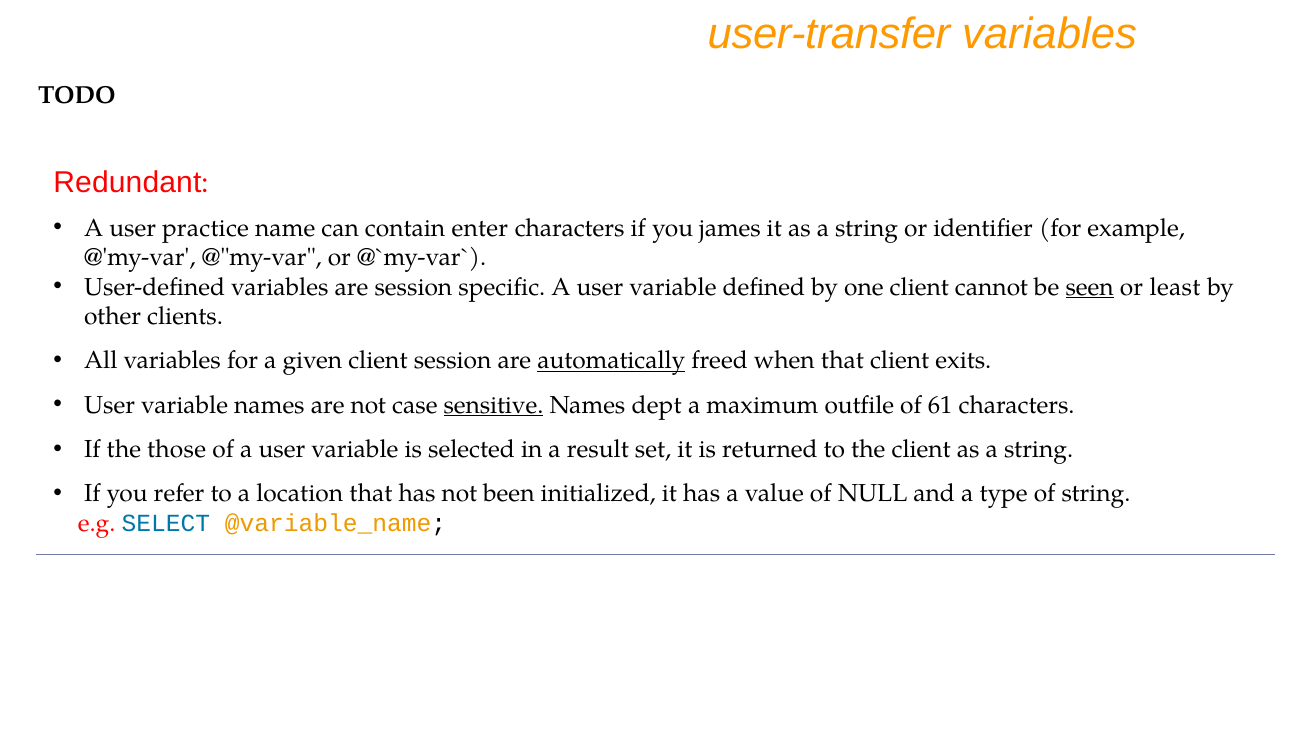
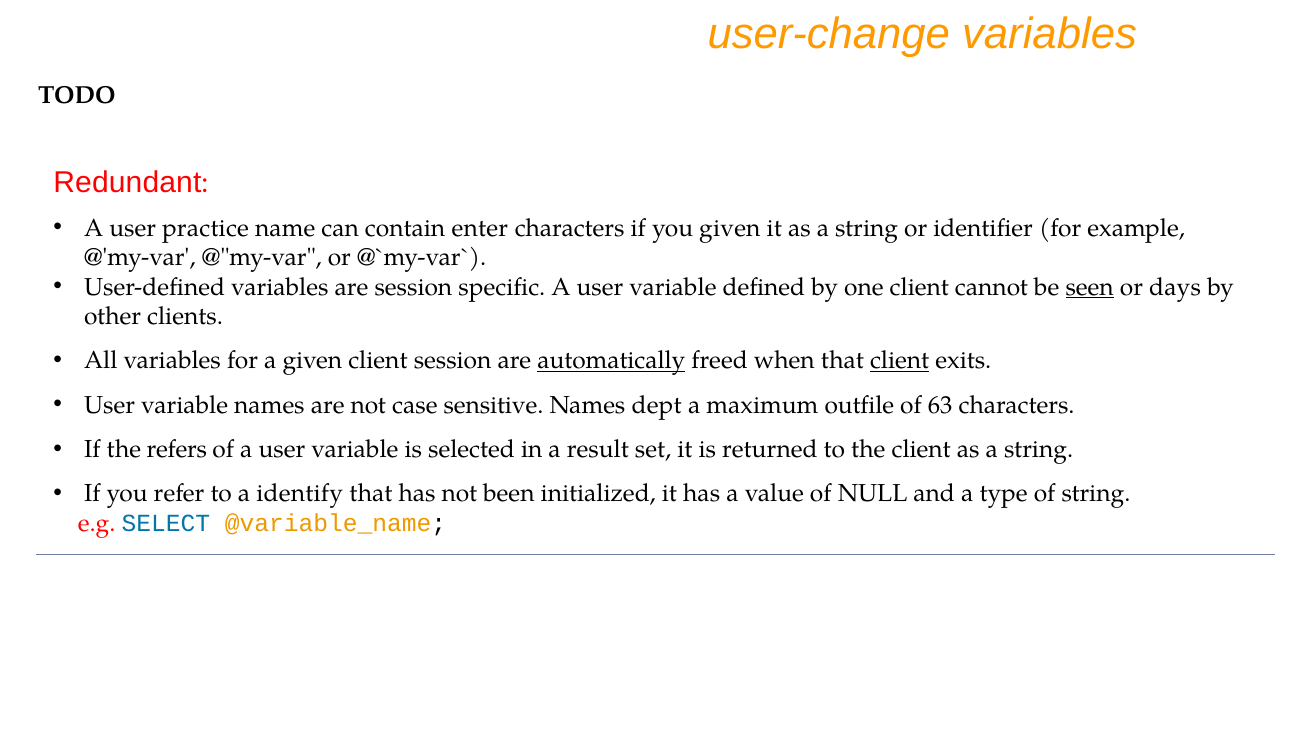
user-transfer: user-transfer -> user-change (829, 34)
you james: james -> given (730, 228)
least: least -> days (1175, 287)
client underline: none -> present (900, 361)
sensitive underline: present -> none (494, 405)
61: 61 -> 63 (940, 405)
those: those -> refers (177, 449)
location: location -> identify (300, 493)
